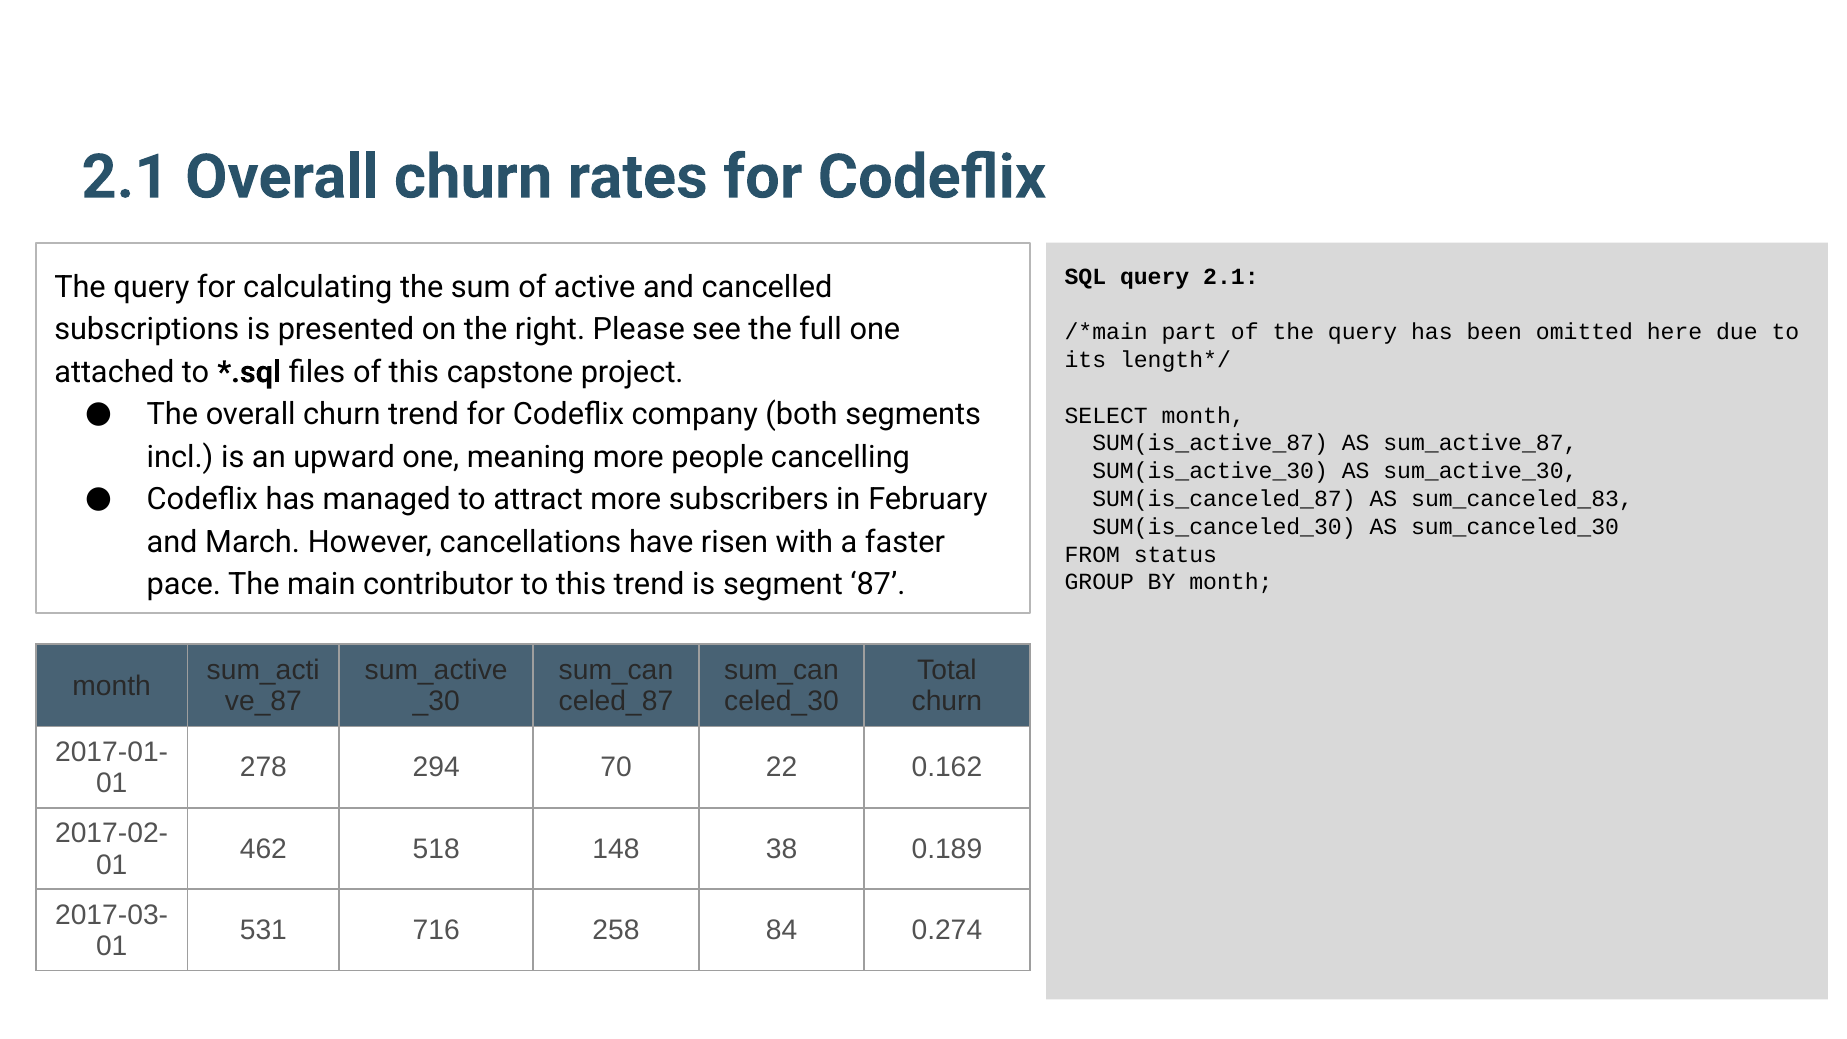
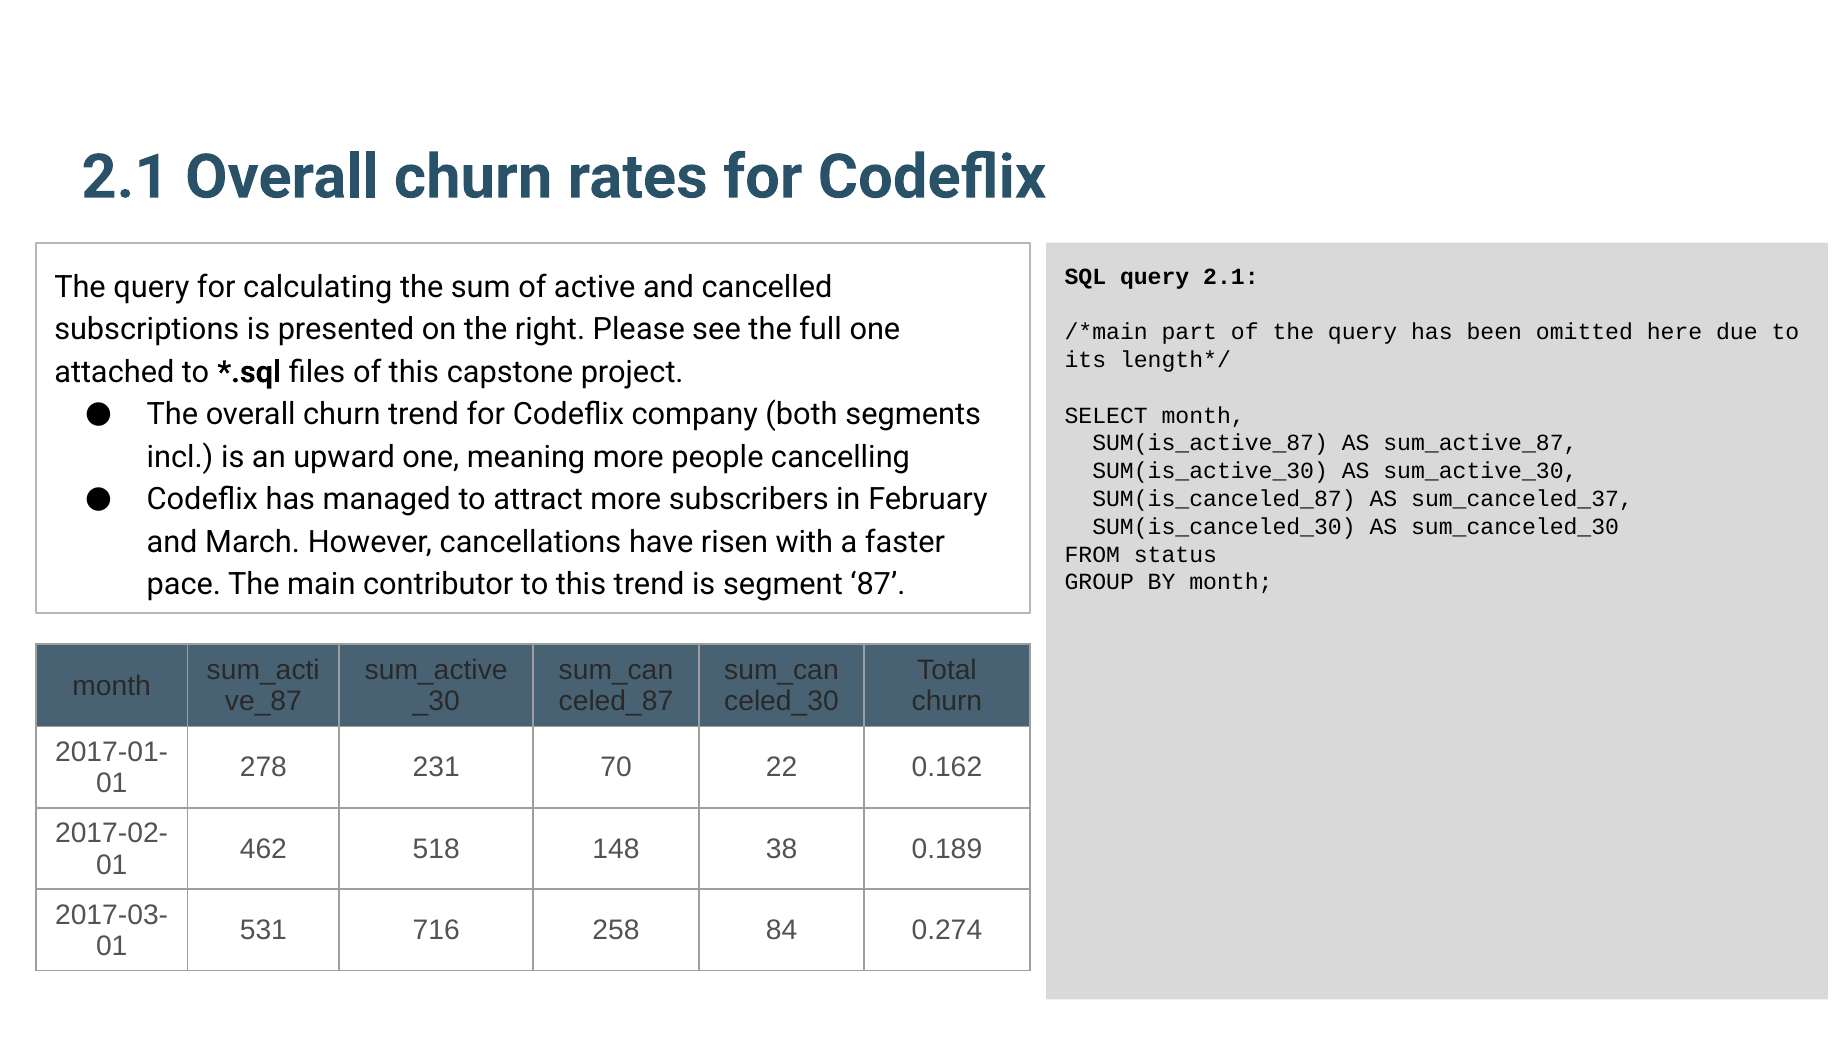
sum_canceled_83: sum_canceled_83 -> sum_canceled_37 (1522, 499)
294: 294 -> 231 (436, 768)
